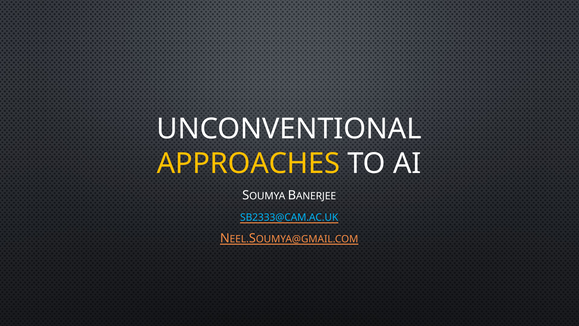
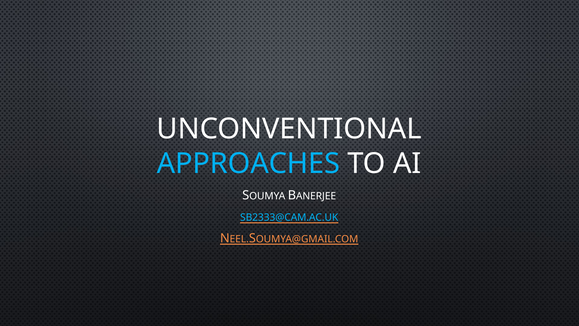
APPROACHES colour: yellow -> light blue (248, 163)
